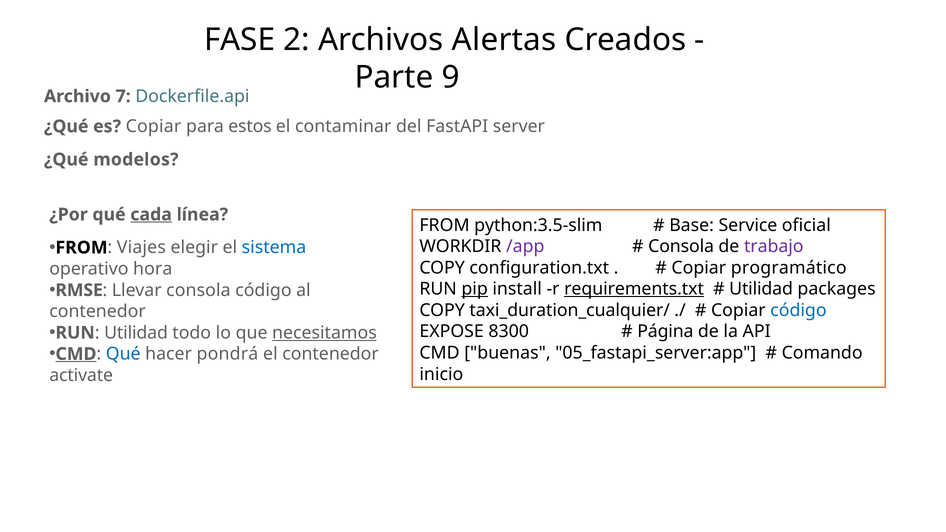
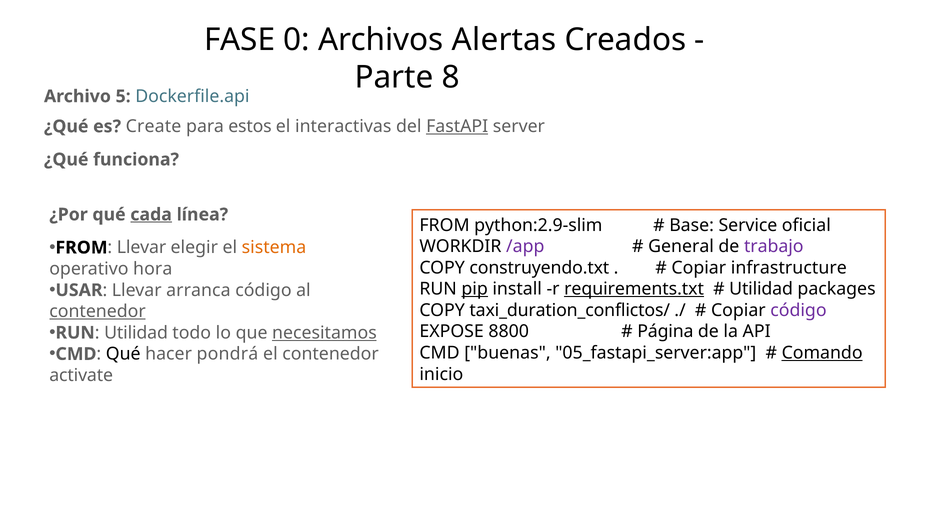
2: 2 -> 0 (297, 40)
9: 9 -> 8 (451, 78)
7: 7 -> 5 (123, 96)
es Copiar: Copiar -> Create (154, 126)
contaminar: contaminar -> interactivas (343, 126)
FastAPI underline: none -> present (457, 126)
modelos: modelos -> funciona (136, 160)
python:3.5-slim: python:3.5-slim -> python:2.9-slim (538, 225)
Viajes: Viajes -> Llevar (142, 248)
sistema colour: blue -> orange (274, 248)
Consola: Consola -> General (681, 247)
configuration.txt: configuration.txt -> construyendo.txt (539, 268)
programático: programático -> infrastructure (789, 268)
RMSE: RMSE -> USAR (79, 290)
Llevar consola: consola -> arranca (198, 290)
taxi_duration_cualquier/: taxi_duration_cualquier/ -> taxi_duration_conflictos/ (570, 310)
código colour: blue -> purple (798, 310)
contenedor underline: none -> present (98, 312)
8300: 8300 -> 8800 (509, 332)
CMD underline: present -> none (76, 354)
Qué colour: blue -> black (123, 354)
Comando underline: none -> present (822, 353)
